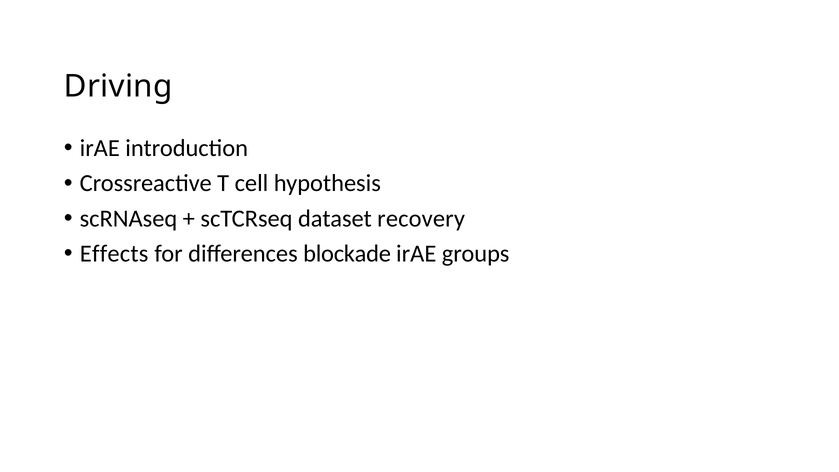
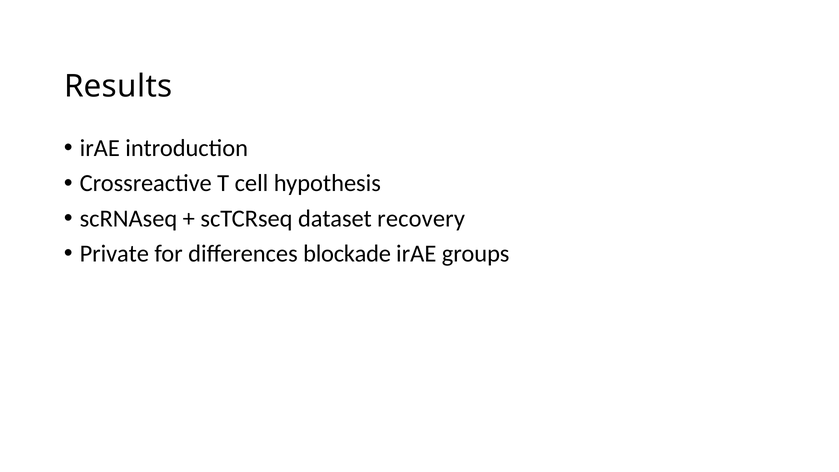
Driving: Driving -> Results (118, 86)
Effects: Effects -> Private (114, 254)
